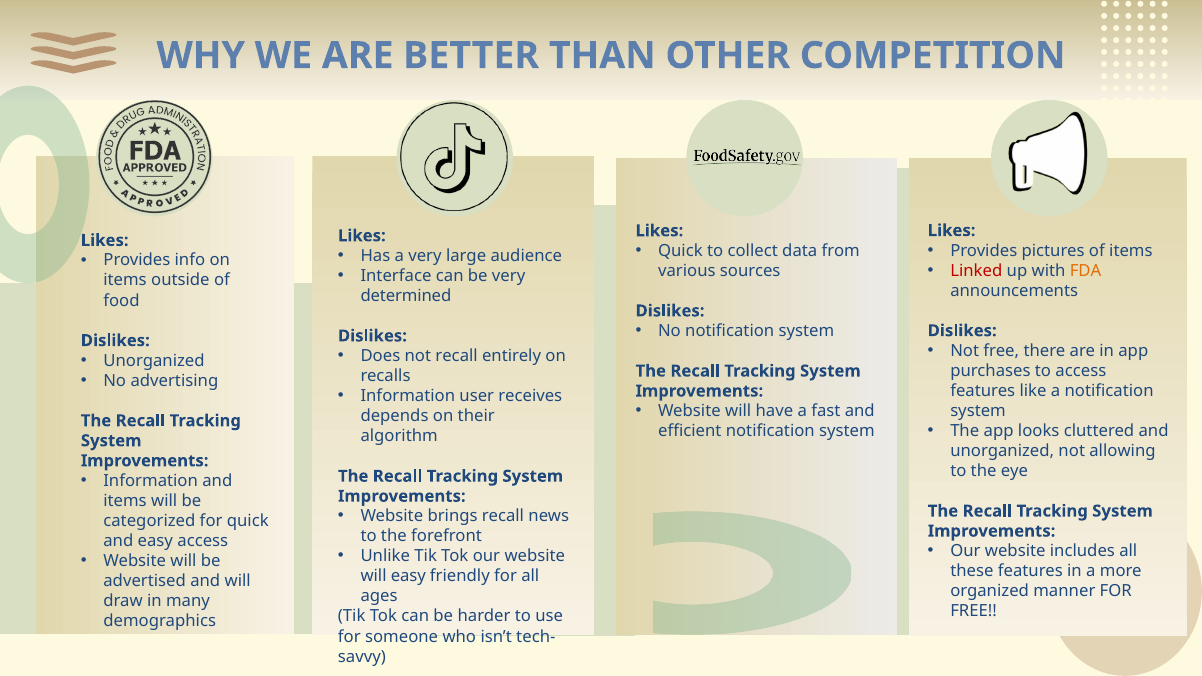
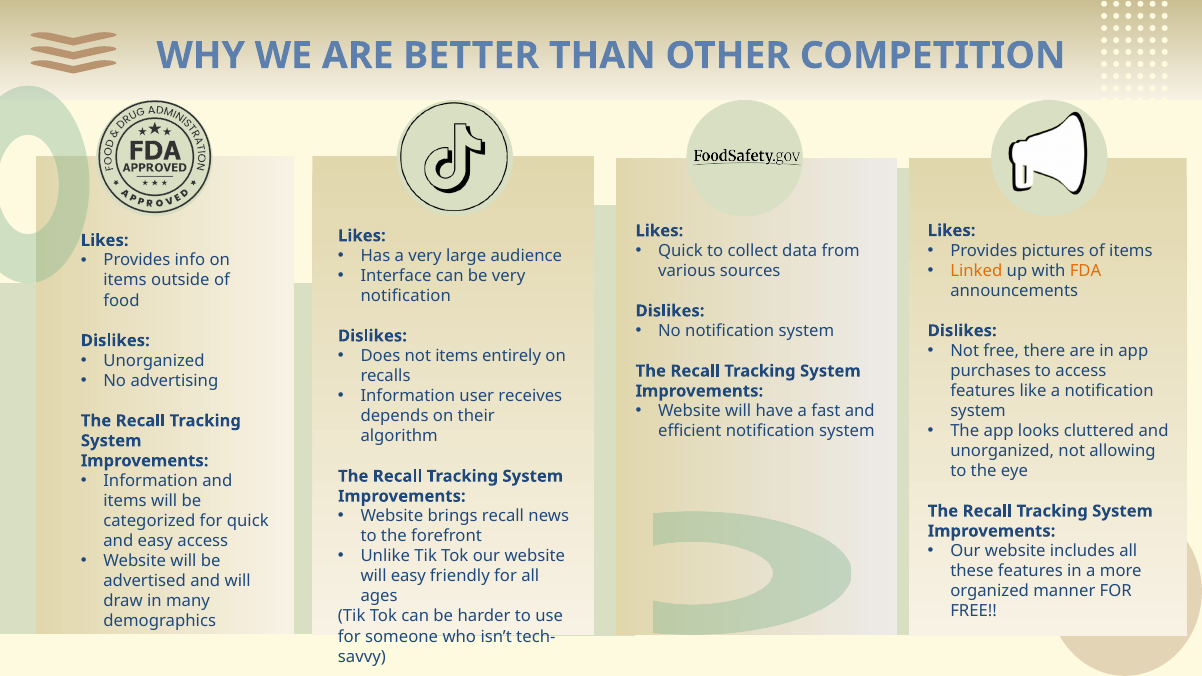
Linked colour: red -> orange (976, 271)
determined: determined -> notification (406, 296)
not recall: recall -> items (457, 356)
